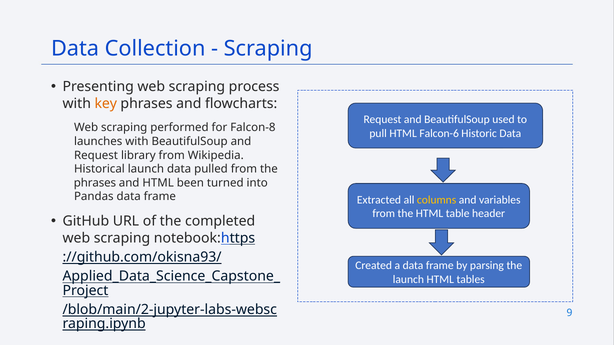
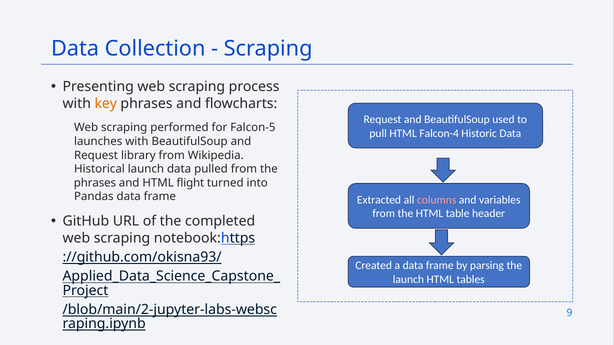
Falcon-8: Falcon-8 -> Falcon-5 (253, 128)
Falcon-6: Falcon-6 -> Falcon-4 (439, 133)
been: been -> flight (190, 183)
columns colour: yellow -> pink (437, 200)
